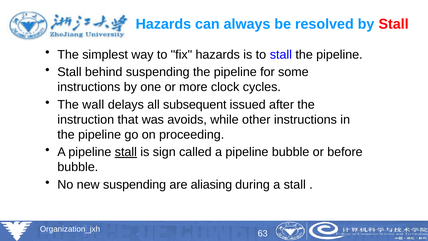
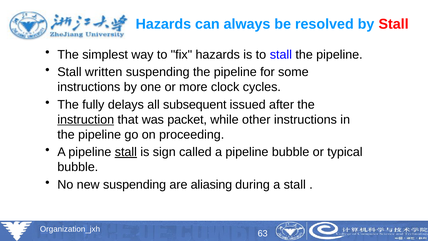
behind: behind -> written (104, 72)
wall: wall -> fully (93, 104)
instruction underline: none -> present (86, 119)
avoids: avoids -> packet (187, 119)
before: before -> typical (345, 152)
